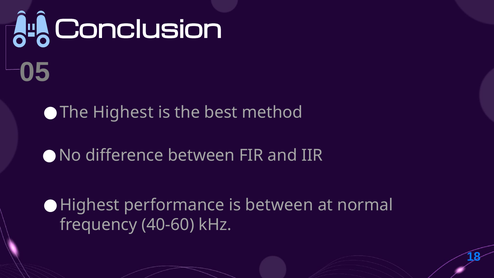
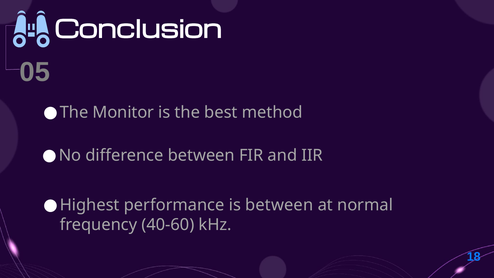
The Highest: Highest -> Monitor (123, 112)
